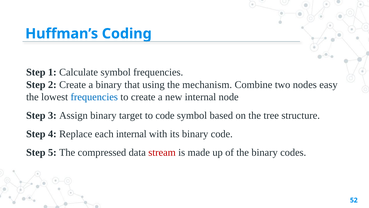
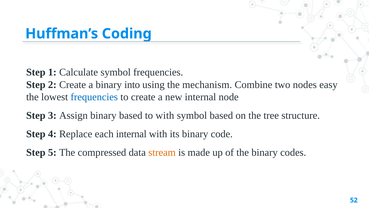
that: that -> into (132, 84)
binary target: target -> based (131, 115)
to code: code -> with (165, 115)
stream colour: red -> orange (162, 152)
